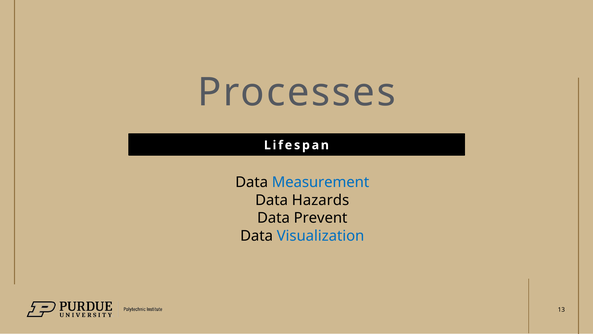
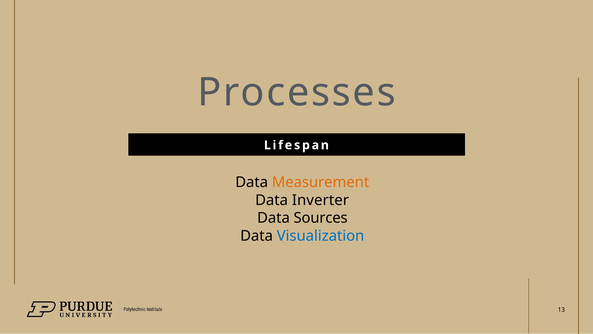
Measurement colour: blue -> orange (321, 182)
Hazards: Hazards -> Inverter (320, 200)
Prevent: Prevent -> Sources (321, 218)
